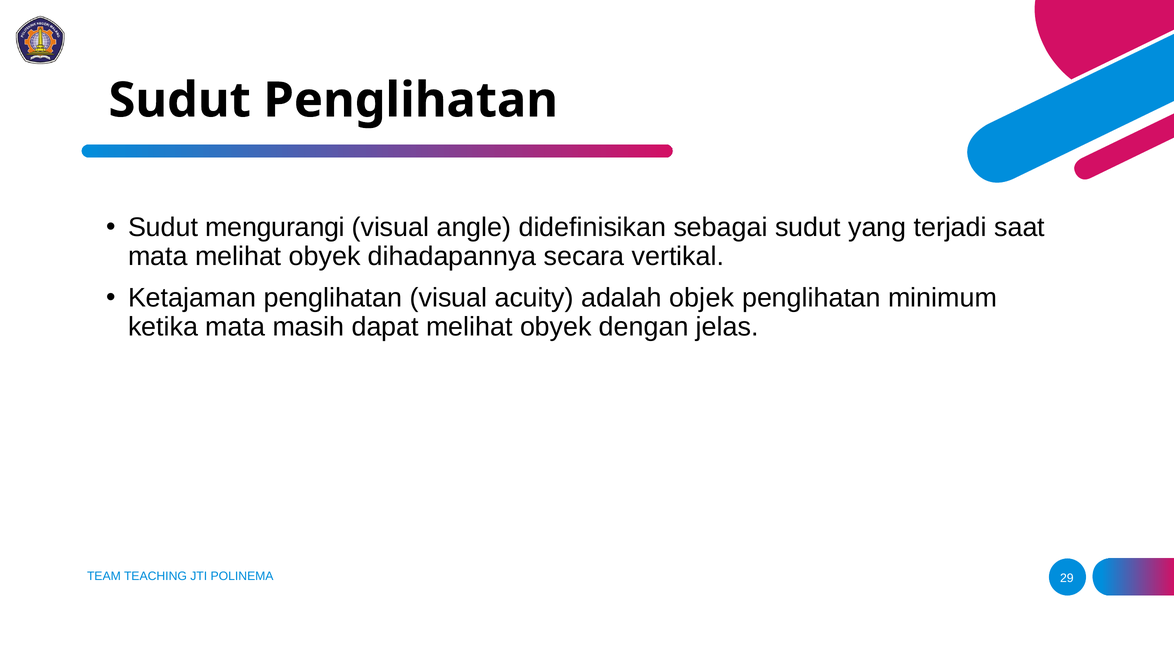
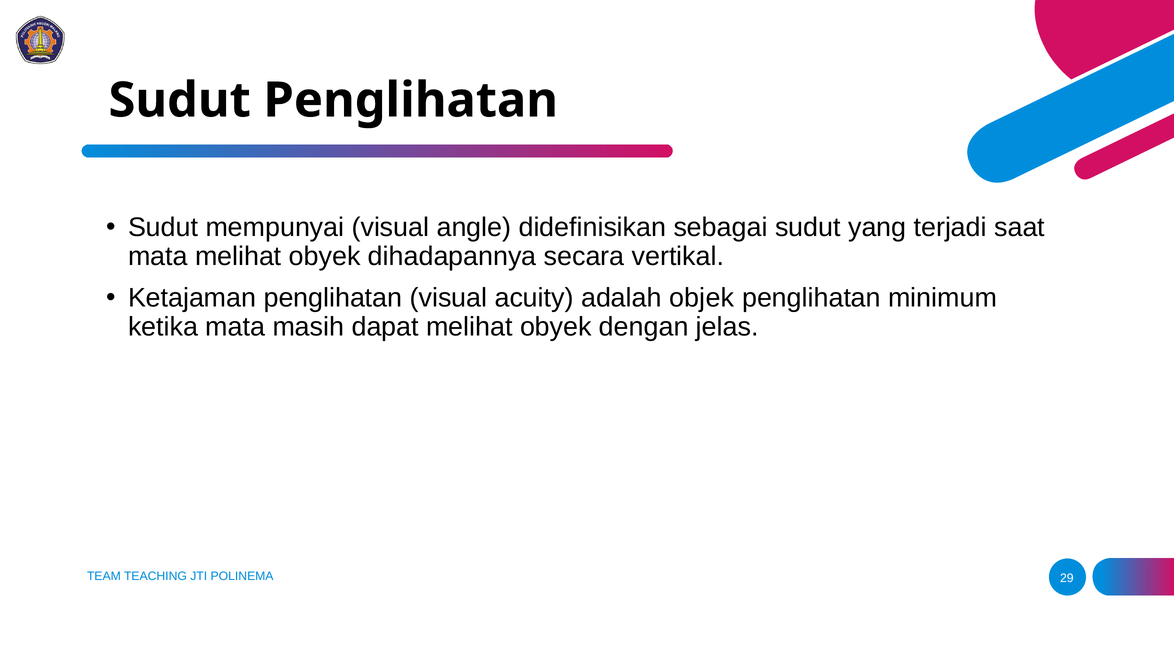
mengurangi: mengurangi -> mempunyai (275, 228)
